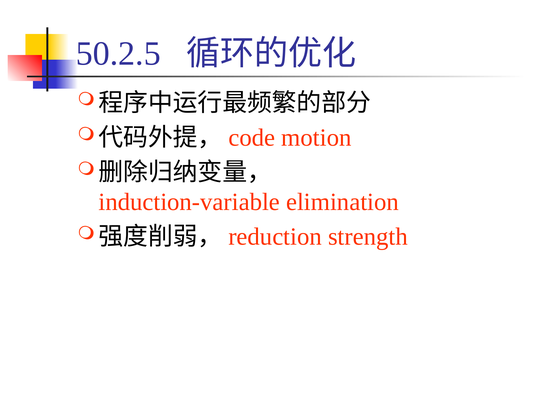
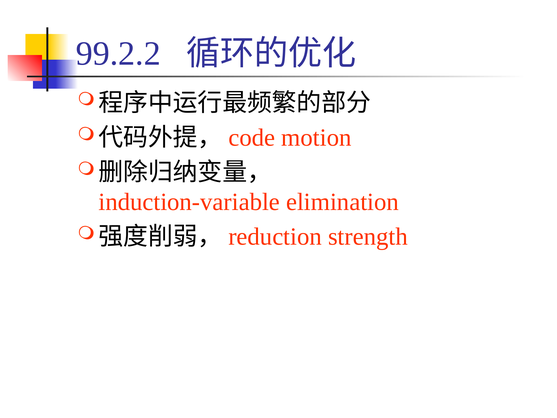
50.2.5: 50.2.5 -> 99.2.2 (118, 53)
